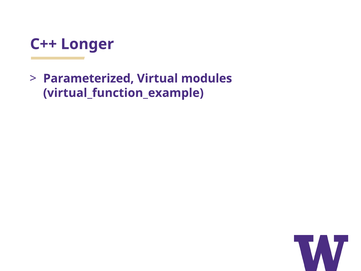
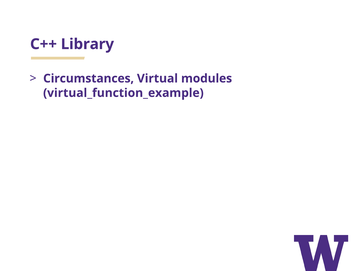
Longer: Longer -> Library (87, 44)
Parameterized: Parameterized -> Circumstances (89, 78)
